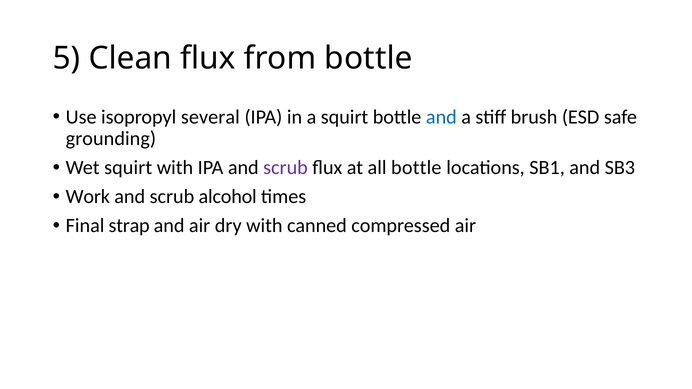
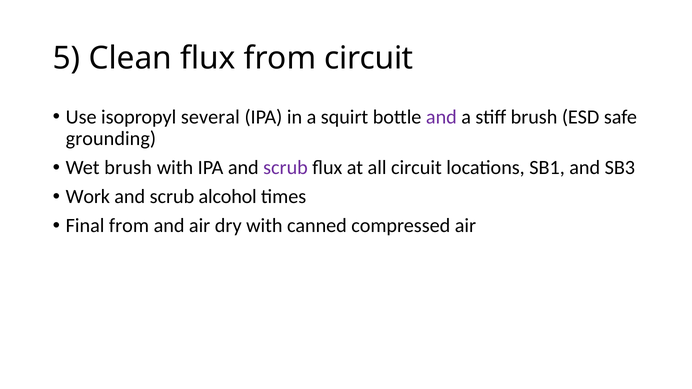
from bottle: bottle -> circuit (369, 58)
and colour: blue -> purple (441, 117)
Wet squirt: squirt -> brush (128, 168)
all bottle: bottle -> circuit (416, 168)
Final strap: strap -> from (129, 226)
